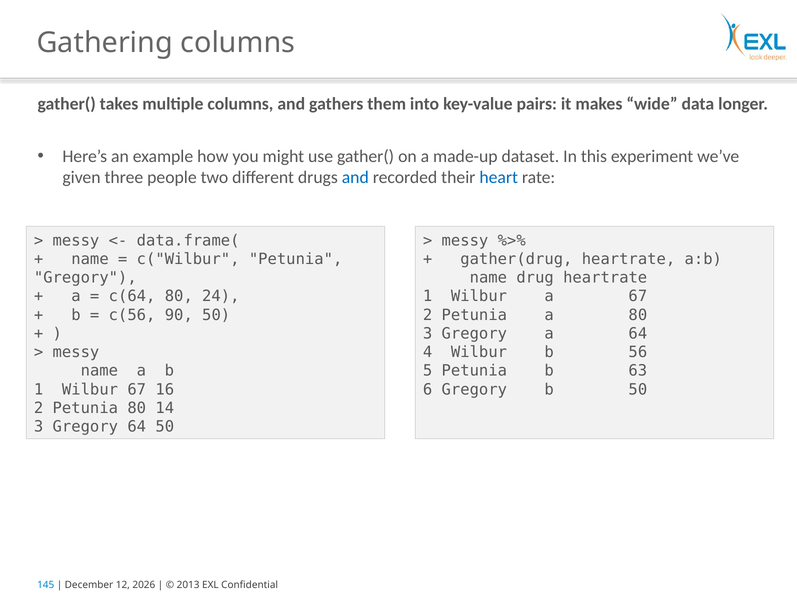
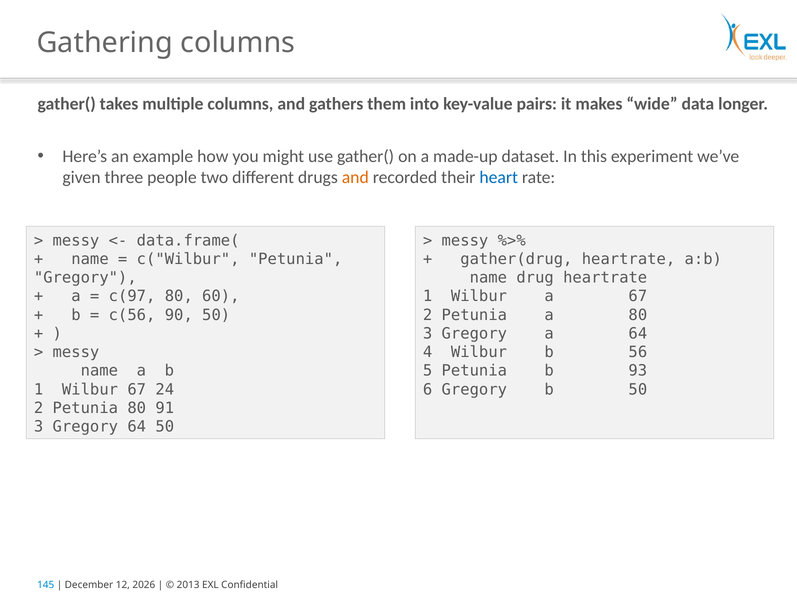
and colour: blue -> orange (355, 178)
c(64: c(64 -> c(97 (132, 296)
24: 24 -> 60 (221, 296)
63: 63 -> 93 (638, 371)
16: 16 -> 24 (165, 389)
14: 14 -> 91 (165, 408)
